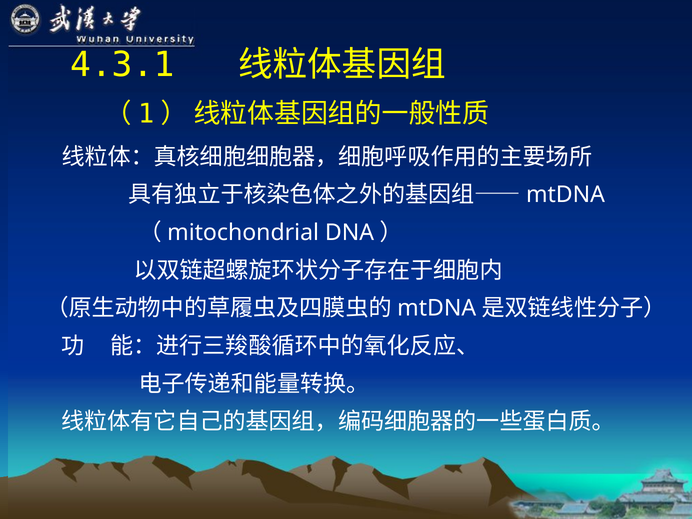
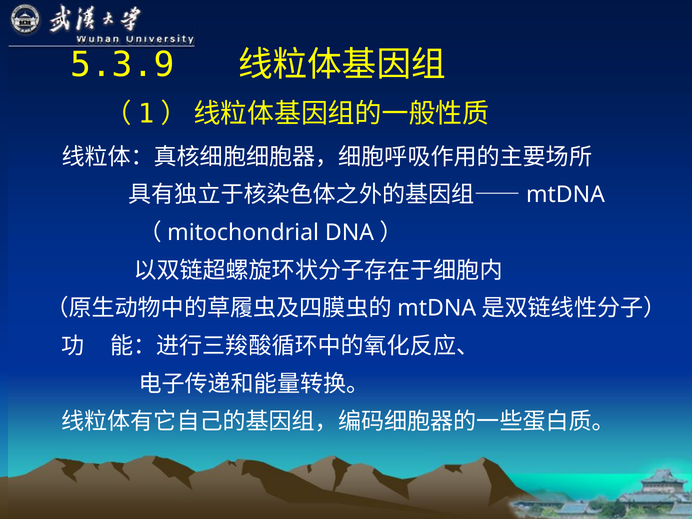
4.3.1: 4.3.1 -> 5.3.9 (122, 65)
